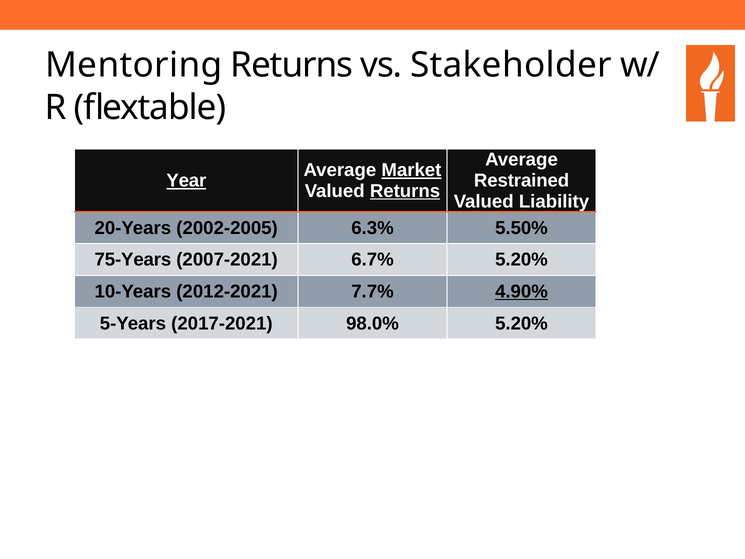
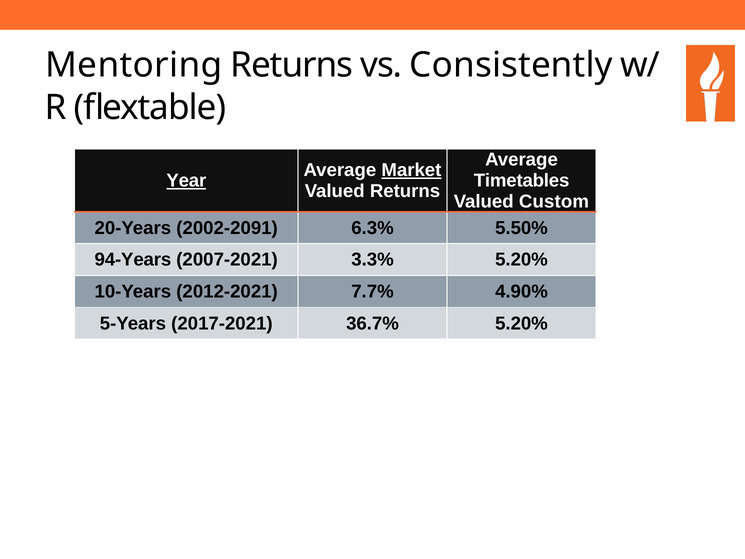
Stakeholder: Stakeholder -> Consistently (511, 65)
Restrained: Restrained -> Timetables (522, 181)
Returns underline: present -> none (405, 191)
Liability: Liability -> Custom (554, 201)
2002-2005: 2002-2005 -> 2002-2091 (227, 228)
75-Years: 75-Years -> 94-Years (133, 260)
6.7%: 6.7% -> 3.3% (373, 260)
4.90% underline: present -> none (521, 292)
98.0%: 98.0% -> 36.7% (372, 323)
